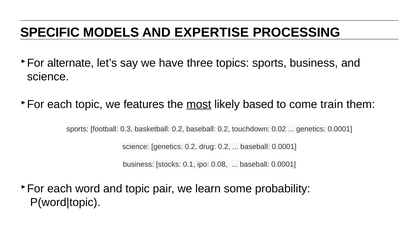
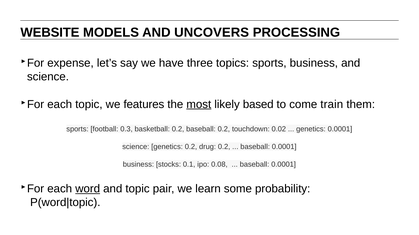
SPECIFIC: SPECIFIC -> WEBSITE (50, 33)
EXPERTISE: EXPERTISE -> UNCOVERS (212, 33)
alternate: alternate -> expense (70, 63)
word underline: none -> present (88, 189)
